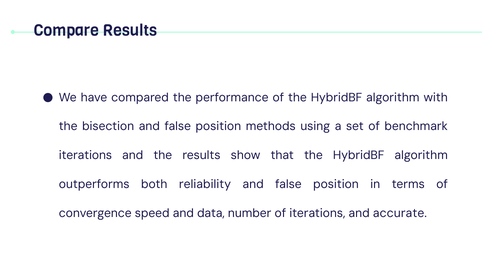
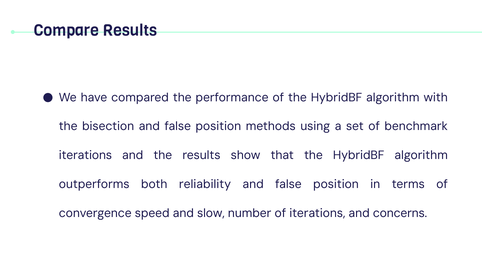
data: data -> slow (211, 213)
accurate: accurate -> concerns (400, 213)
